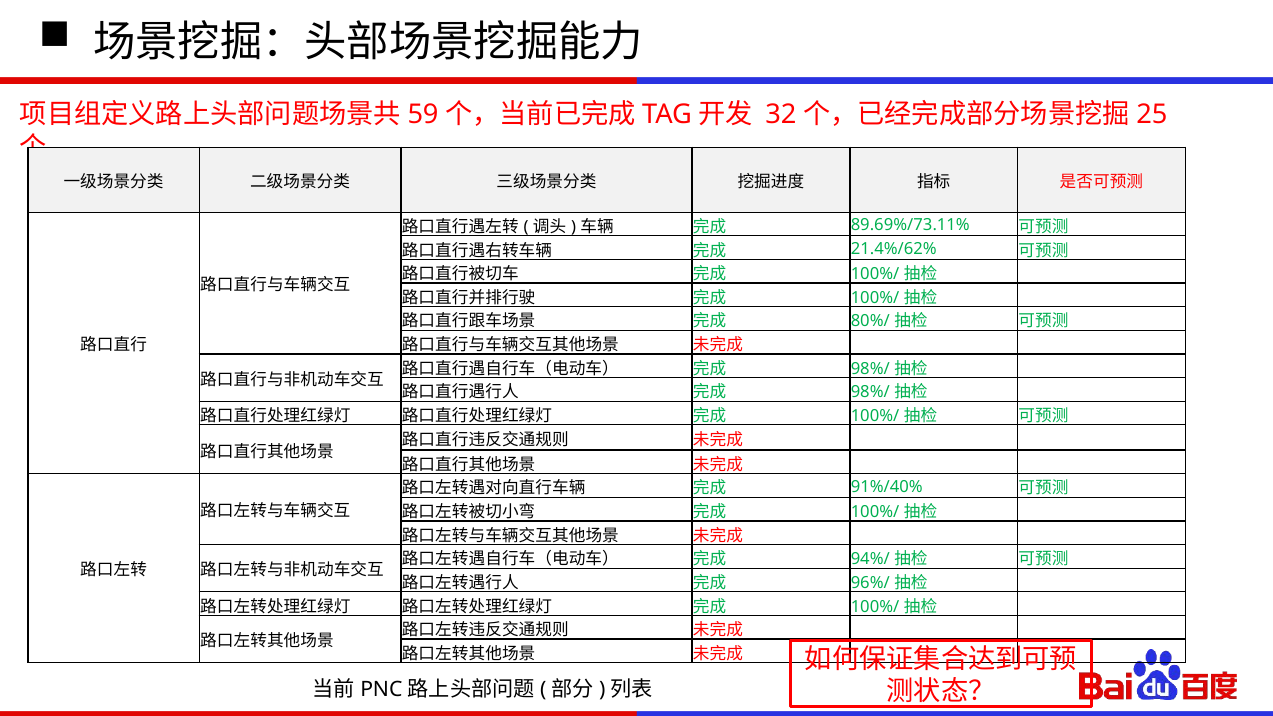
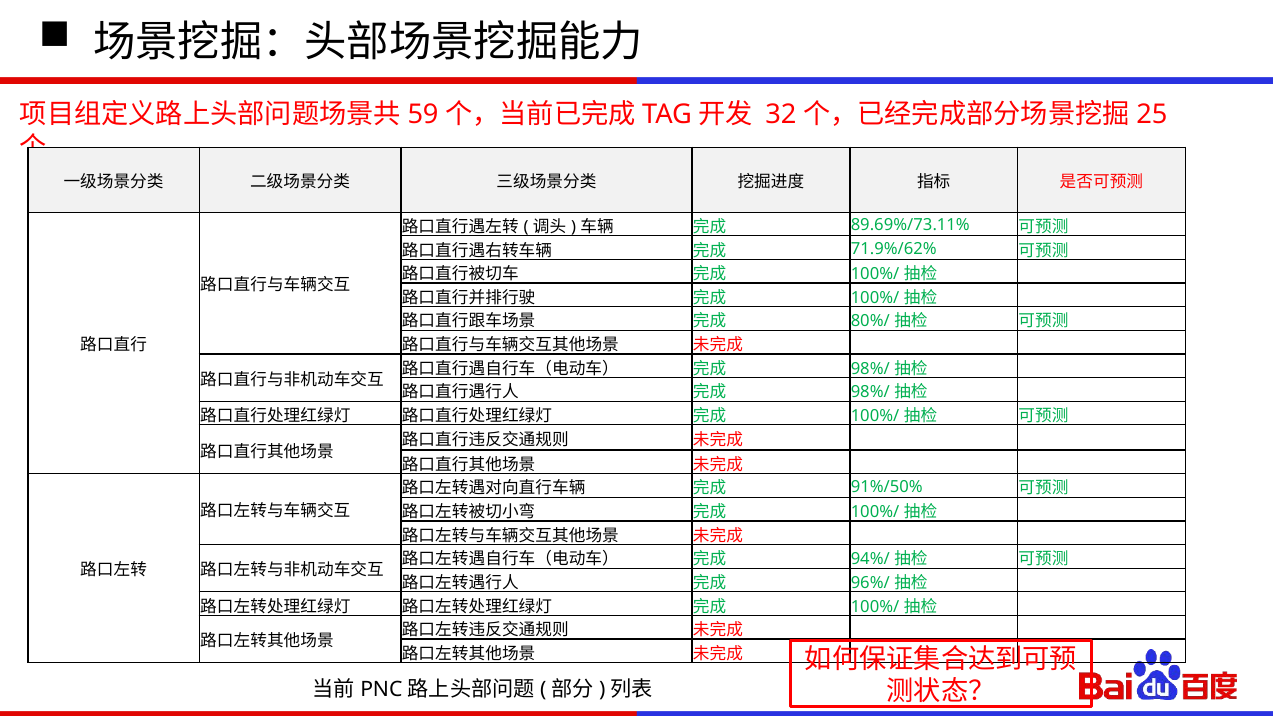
21.4%/62%: 21.4%/62% -> 71.9%/62% (894, 249)
91%/40%: 91%/40% -> 91%/50% (887, 487)
